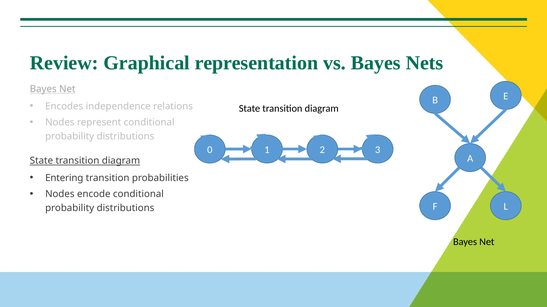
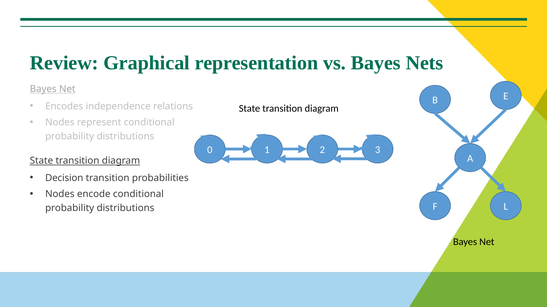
Entering: Entering -> Decision (64, 178)
